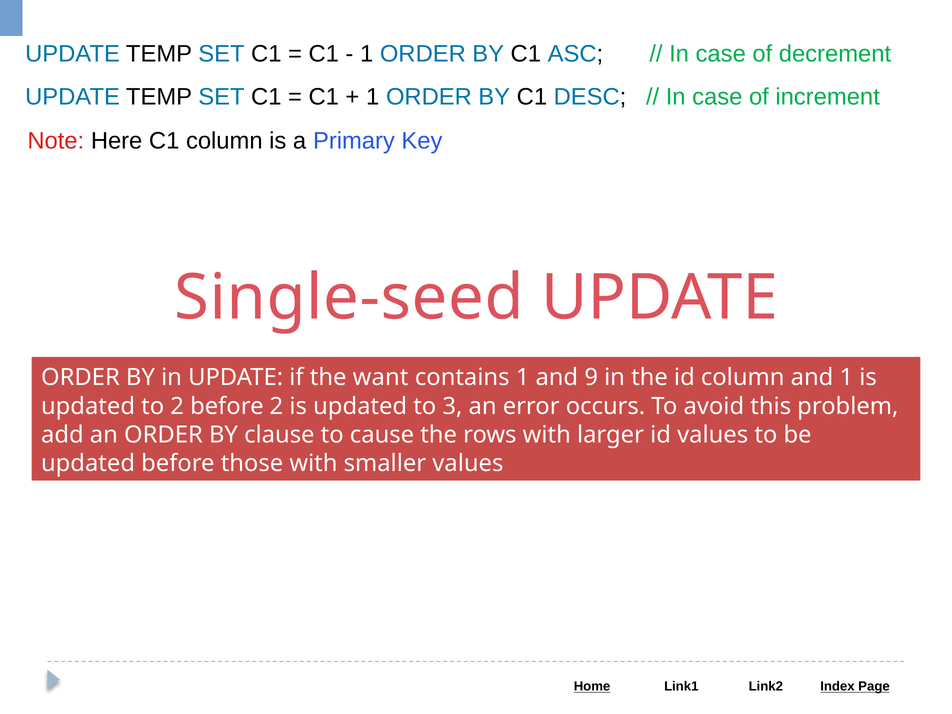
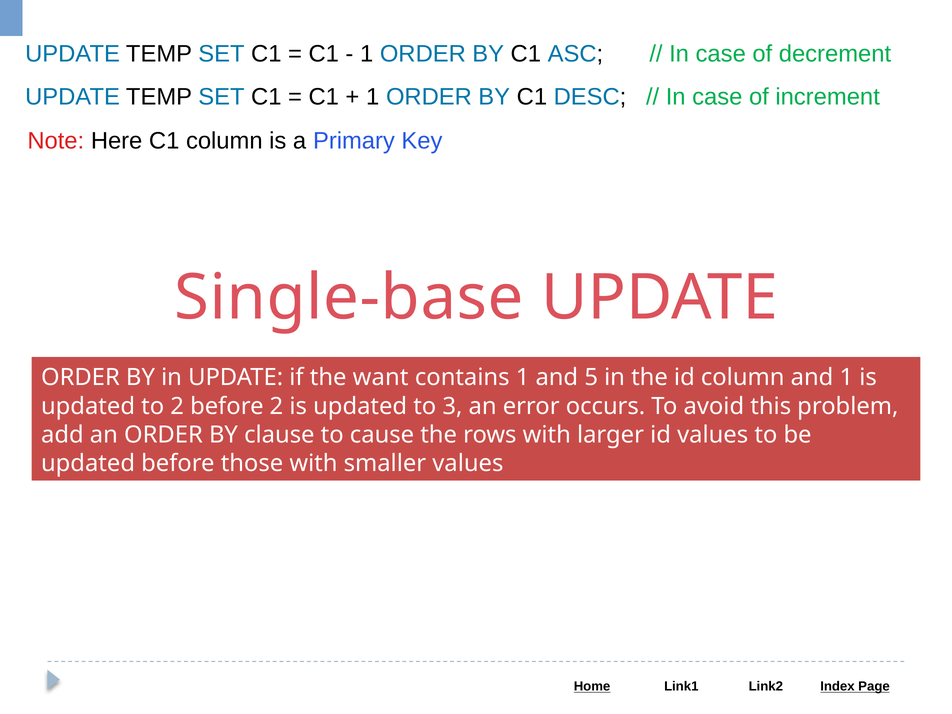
Single-seed: Single-seed -> Single-base (349, 298)
9: 9 -> 5 (591, 378)
